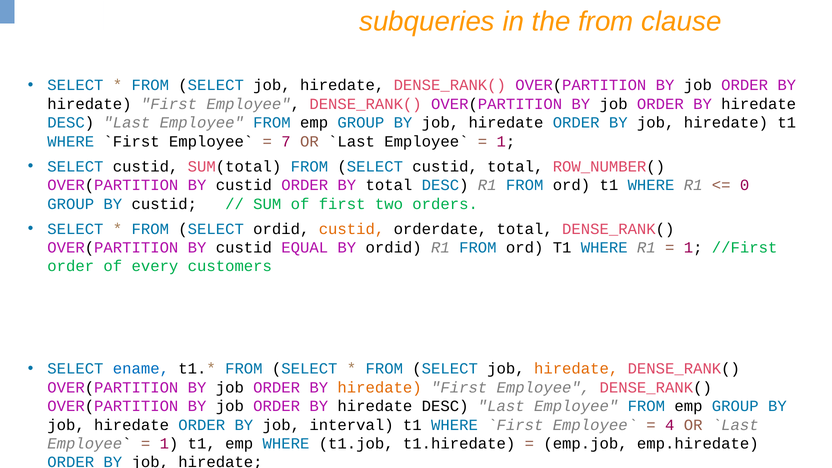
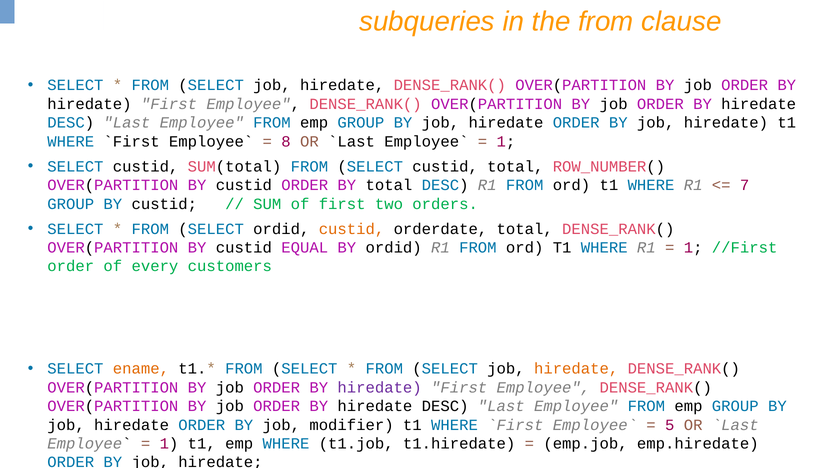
7: 7 -> 8 (286, 141)
0: 0 -> 7 (745, 185)
ename colour: blue -> orange (141, 369)
hiredate colour: orange -> purple (380, 387)
interval: interval -> modifier (352, 425)
4: 4 -> 5 (670, 425)
